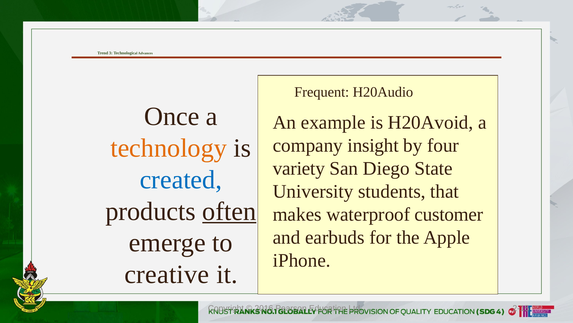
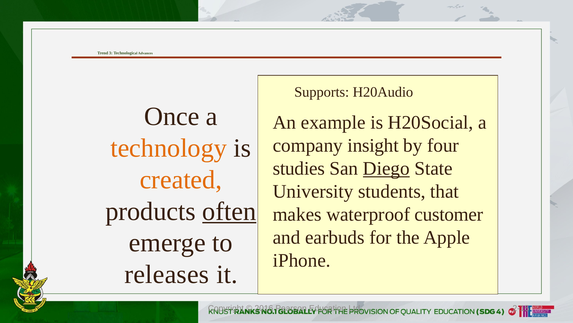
Frequent: Frequent -> Supports (322, 92)
H20Avoid: H20Avoid -> H20Social (431, 122)
variety: variety -> studies (299, 168)
Diego underline: none -> present (386, 168)
created colour: blue -> orange (181, 179)
creative: creative -> releases (167, 274)
